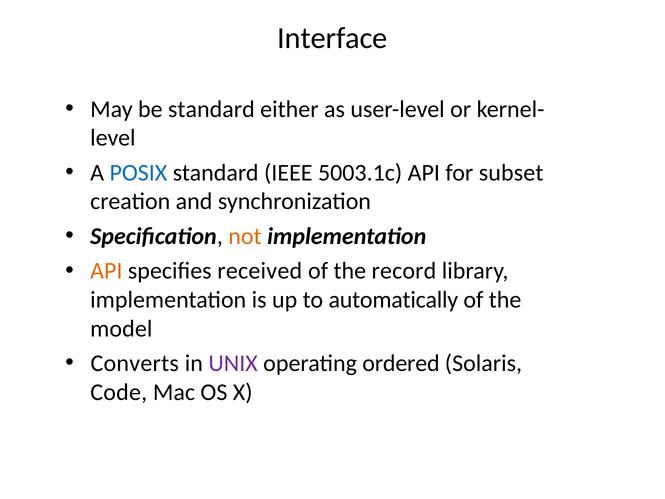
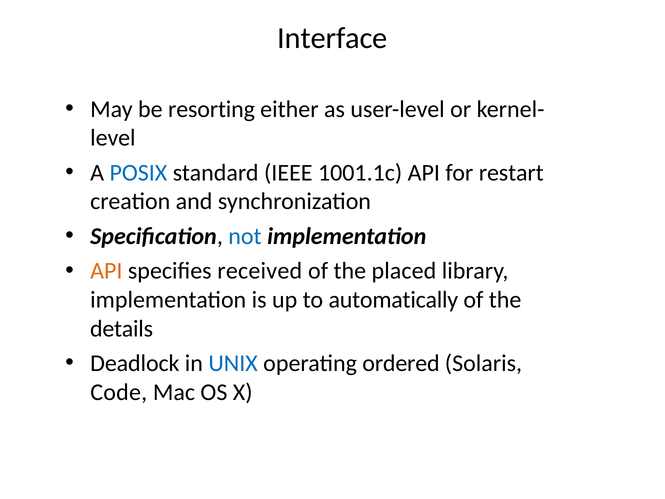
be standard: standard -> resorting (212, 109)
5003.1c: 5003.1c -> 1001.1c (360, 173)
subset: subset -> restart (511, 173)
not colour: orange -> blue (245, 236)
record: record -> placed (404, 271)
model: model -> details (122, 328)
Converts: Converts -> Deadlock (135, 363)
UNIX colour: purple -> blue (233, 363)
